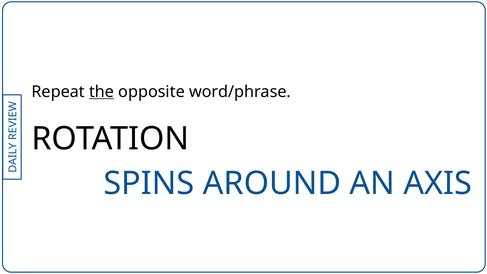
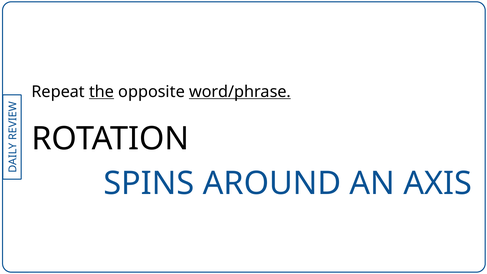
word/phrase underline: none -> present (240, 92)
